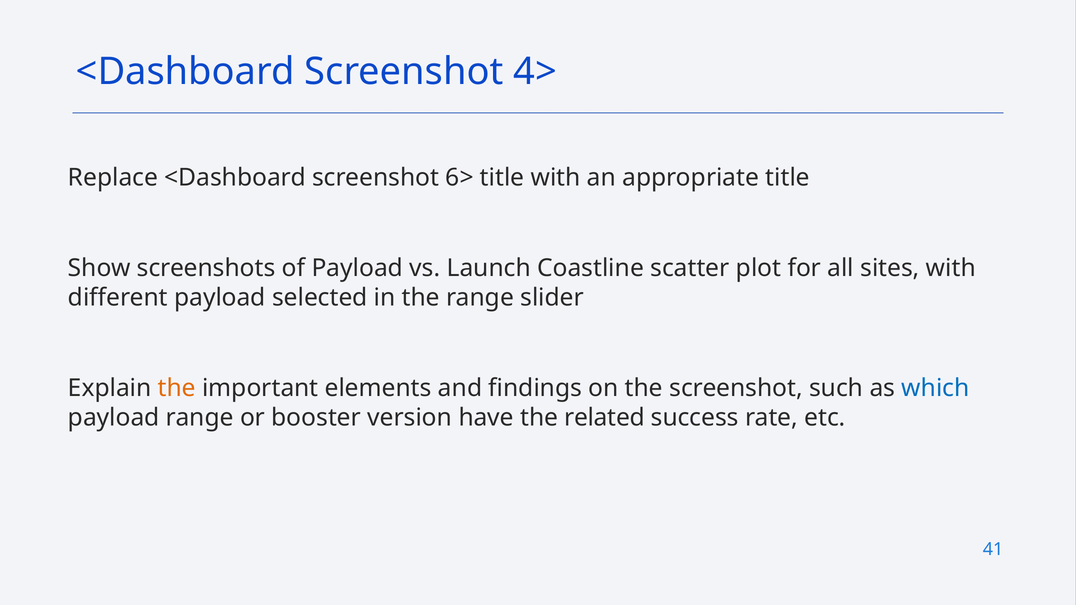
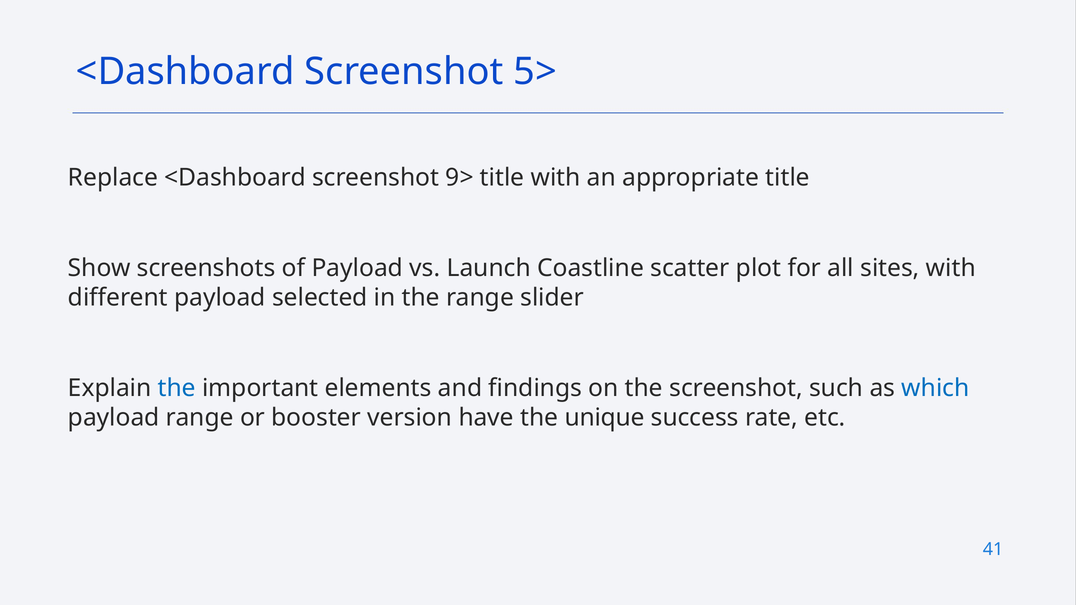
4>: 4> -> 5> (535, 72)
6>: 6> -> 9> (460, 178)
the colour: orange -> blue (177, 388)
related: related -> unique (605, 418)
